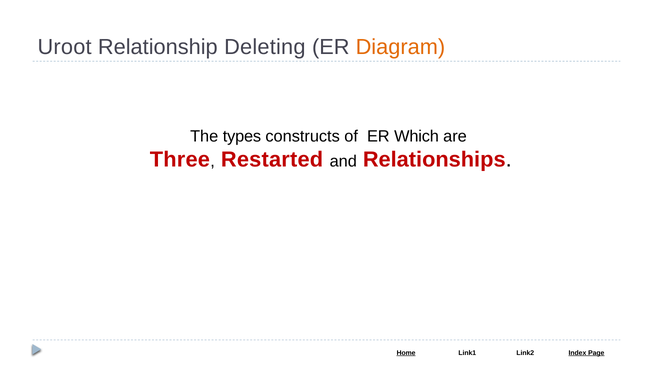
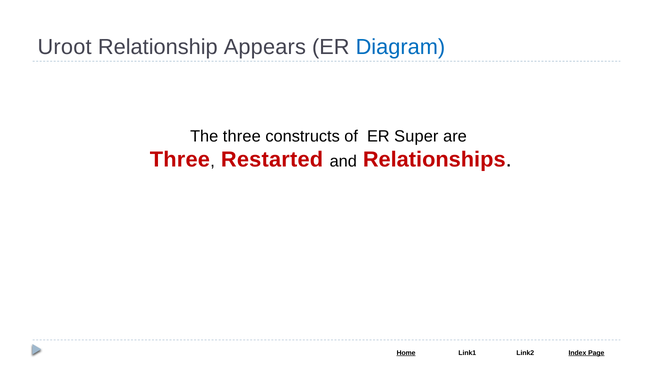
Deleting: Deleting -> Appears (265, 47)
Diagram colour: orange -> blue (400, 47)
The types: types -> three (242, 137)
Which: Which -> Super (416, 137)
